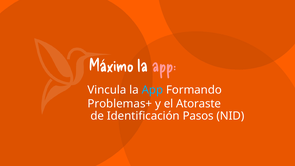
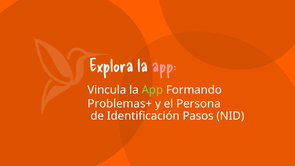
Máximo: Máximo -> Explora (111, 66)
App colour: light blue -> light green (152, 90)
Atoraste: Atoraste -> Persona (198, 104)
